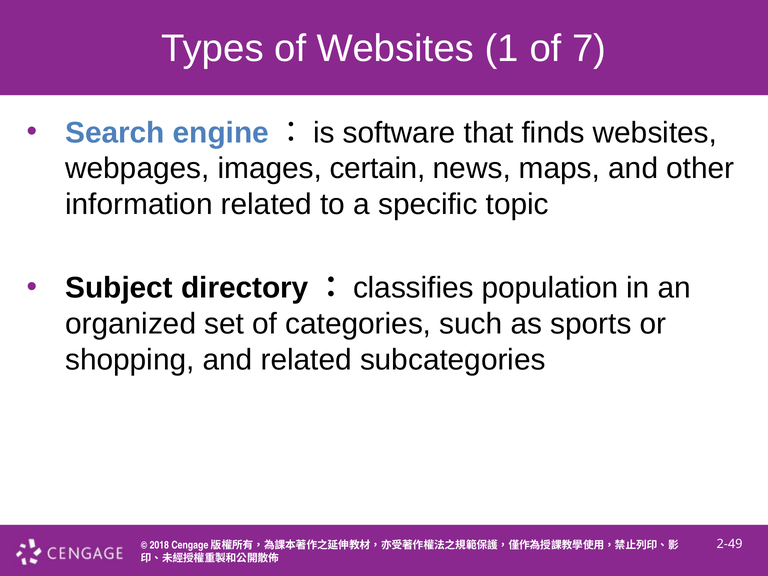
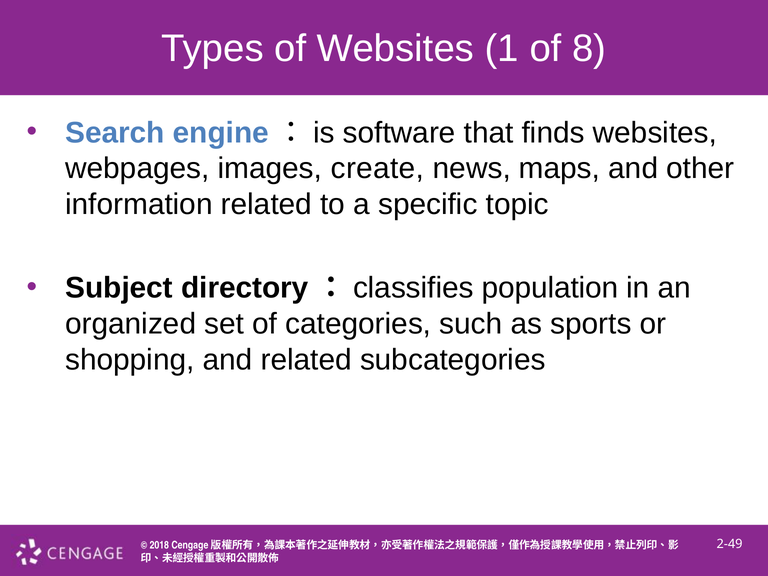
7: 7 -> 8 (589, 49)
certain: certain -> create (377, 169)
